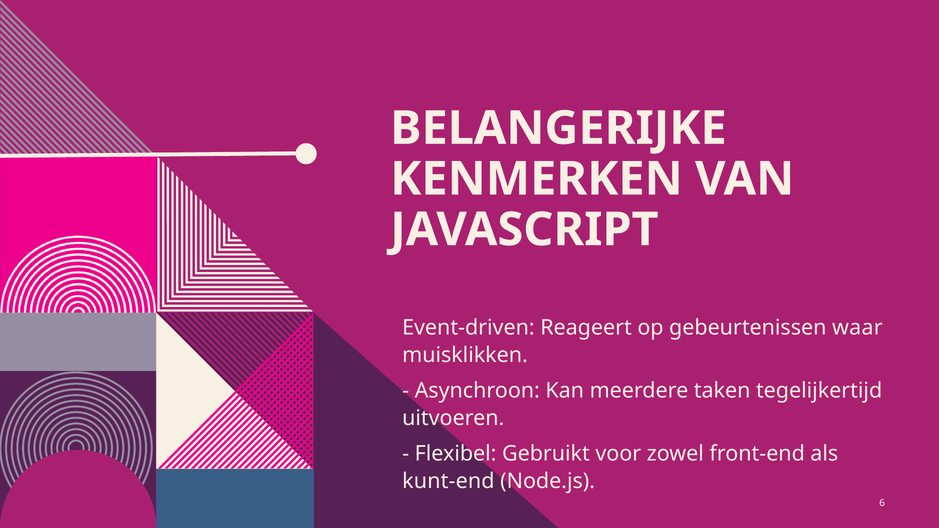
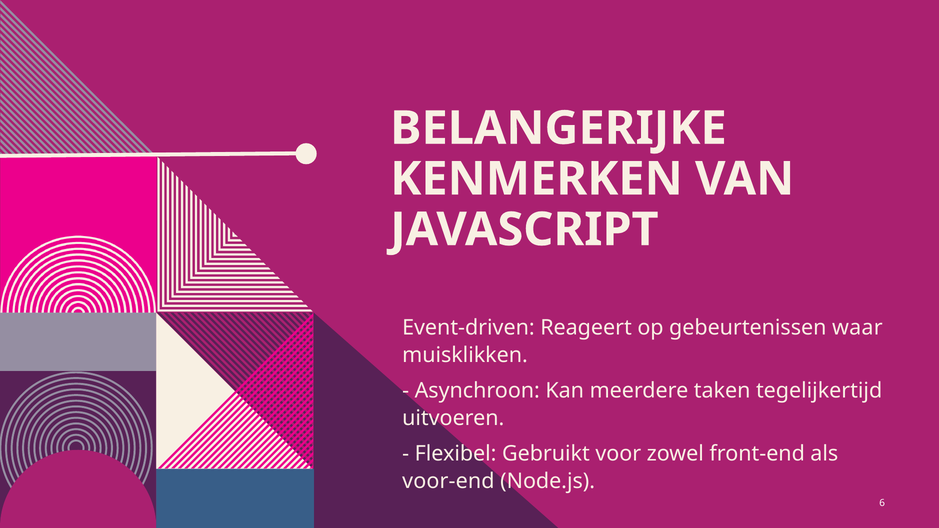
kunt-end: kunt-end -> voor-end (448, 481)
